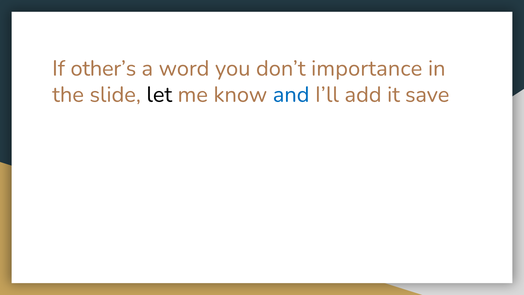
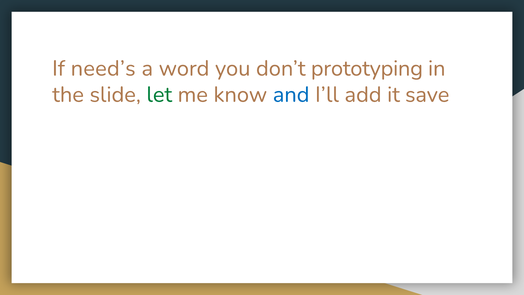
other’s: other’s -> need’s (103, 68)
importance: importance -> prototyping (367, 68)
let colour: black -> green (159, 95)
